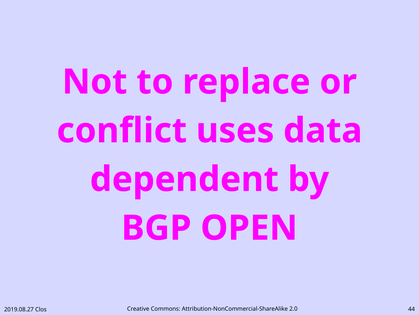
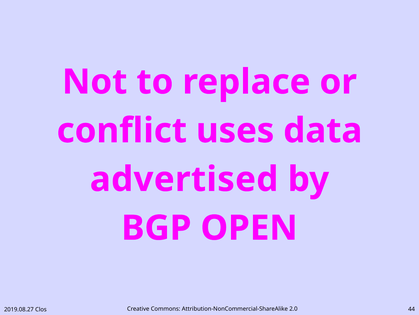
dependent: dependent -> advertised (184, 179)
